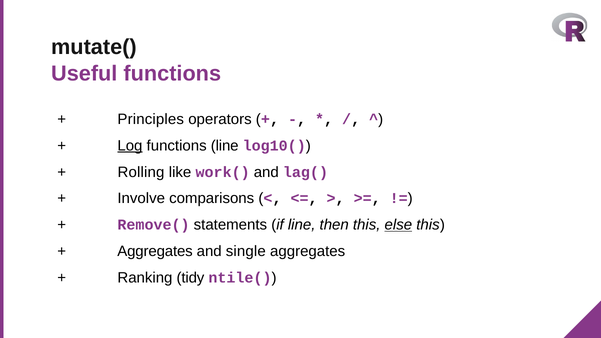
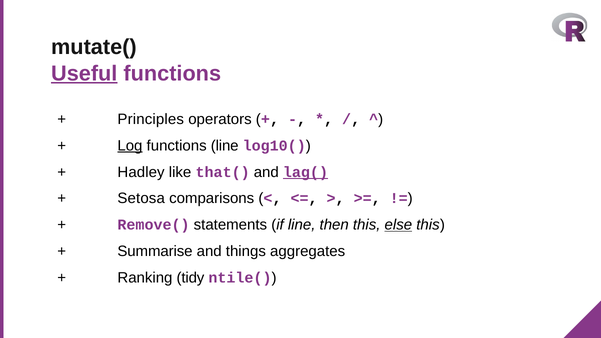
Useful underline: none -> present (84, 73)
Rolling: Rolling -> Hadley (141, 172)
work(: work( -> that( (223, 172)
lag( underline: none -> present (305, 172)
Involve: Involve -> Setosa (141, 198)
Aggregates: Aggregates -> Summarise (155, 251)
single: single -> things (246, 251)
